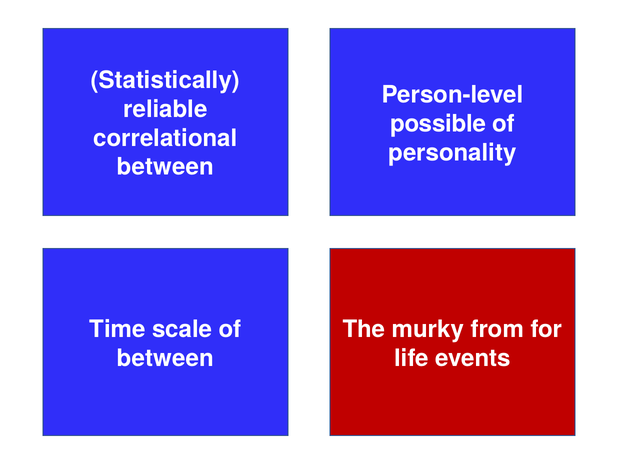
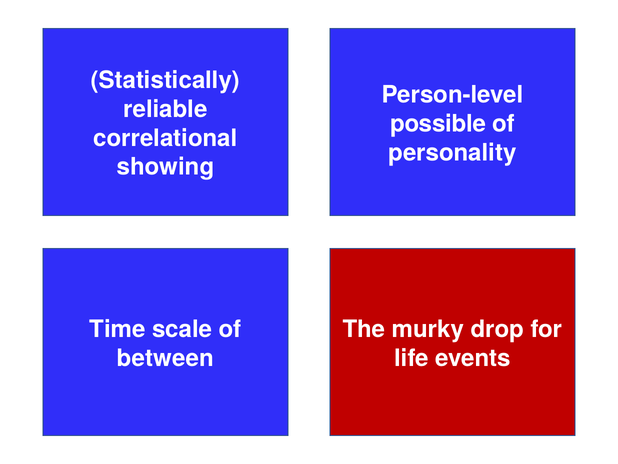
between: between -> showing (165, 167)
from: from -> drop (497, 329)
